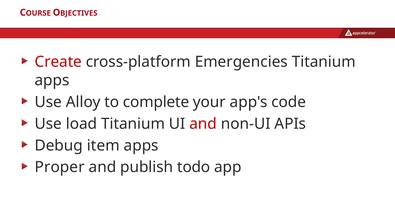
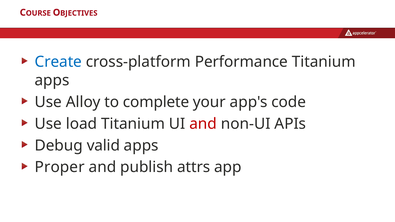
Create colour: red -> blue (58, 62)
Emergencies: Emergencies -> Performance (241, 62)
item: item -> valid (103, 146)
todo: todo -> attrs (194, 167)
